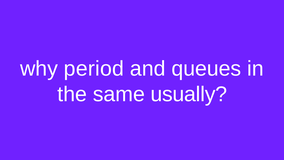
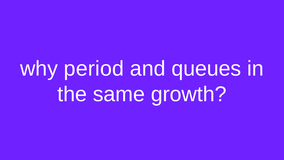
usually: usually -> growth (189, 94)
